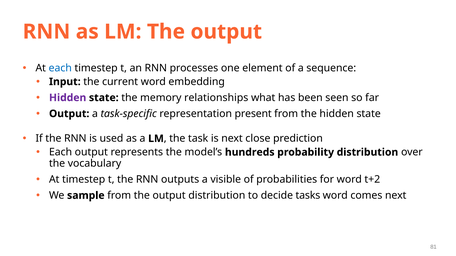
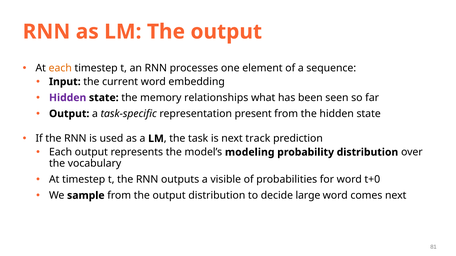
each colour: blue -> orange (60, 68)
close: close -> track (258, 139)
hundreds: hundreds -> modeling (250, 152)
t+2: t+2 -> t+0 (372, 180)
tasks: tasks -> large (308, 196)
